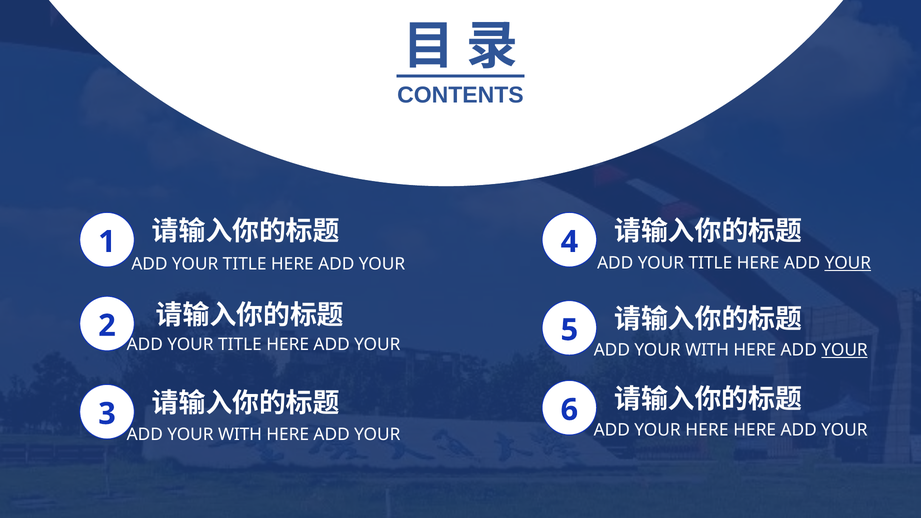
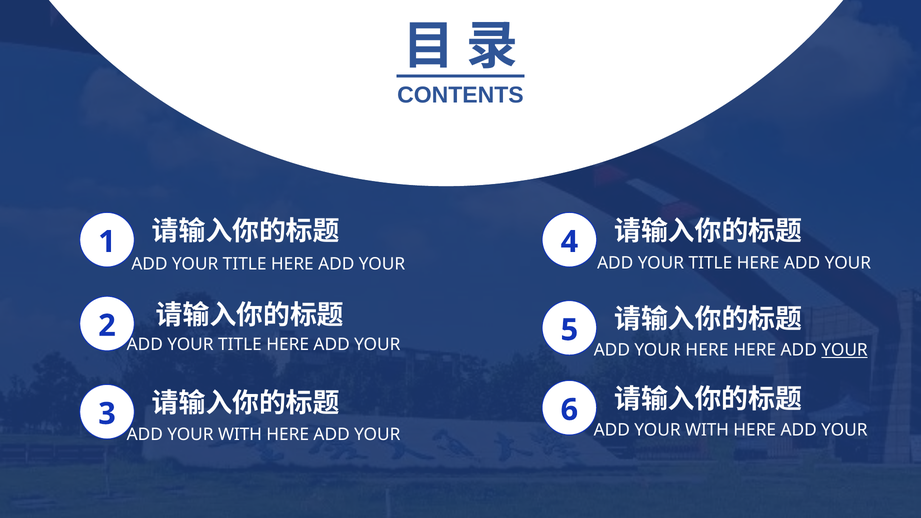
YOUR underline: present -> none (848, 263)
WITH: WITH -> HERE (707, 350)
HERE: HERE -> WITH (707, 430)
